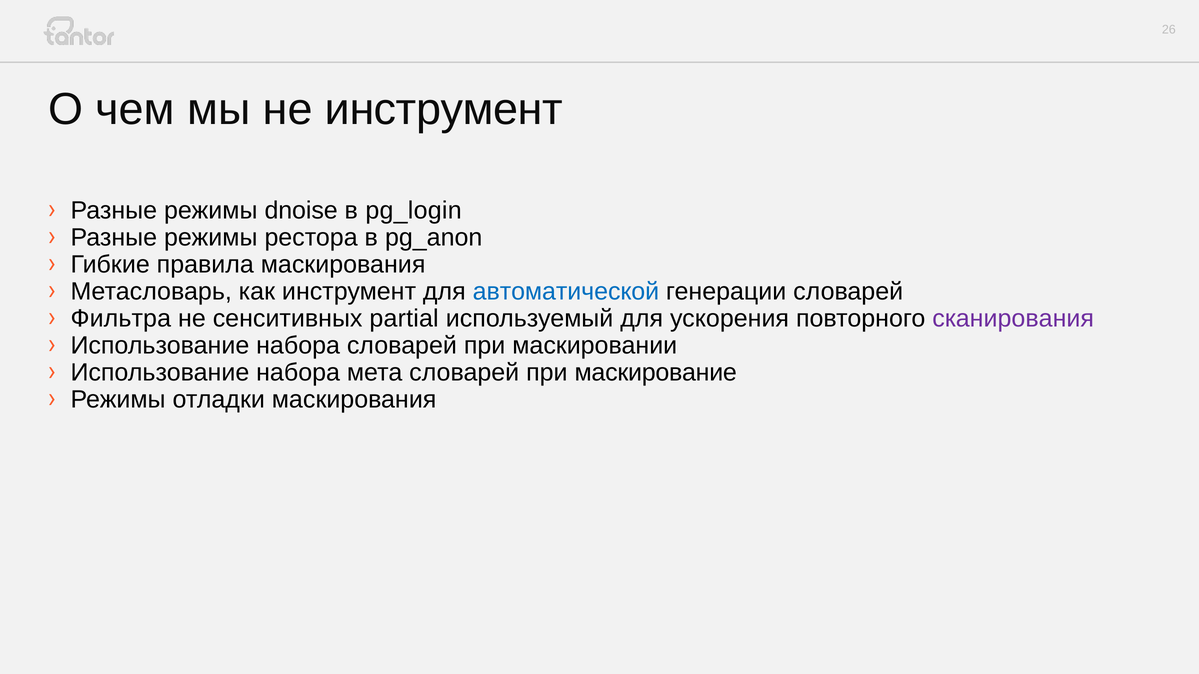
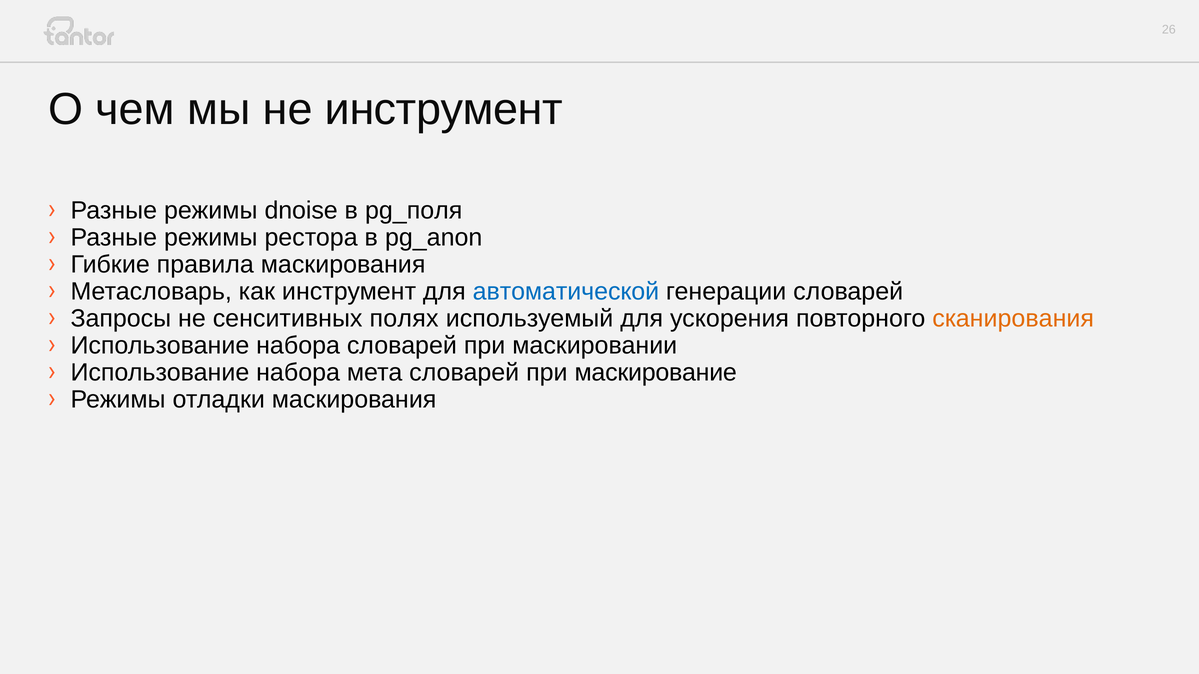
pg_login: pg_login -> pg_поля (414, 211)
Фильтра: Фильтра -> Запросы (121, 319)
partial: partial -> полях (404, 319)
сканирования colour: purple -> orange (1013, 319)
